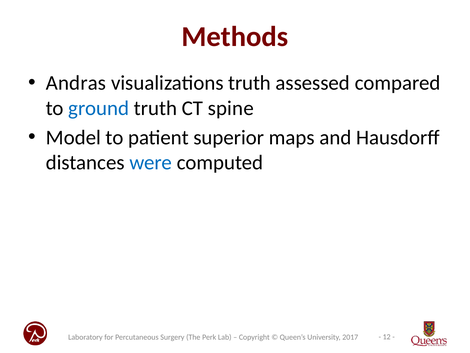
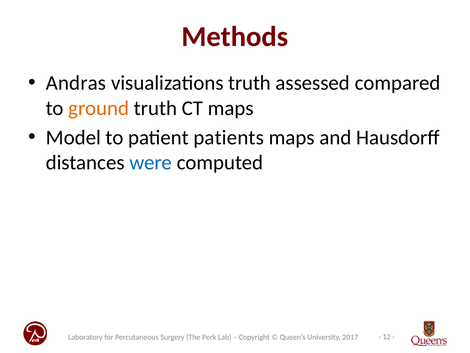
ground colour: blue -> orange (99, 108)
CT spine: spine -> maps (231, 108)
superior: superior -> patients (229, 137)
